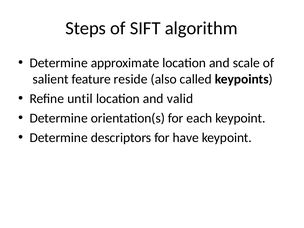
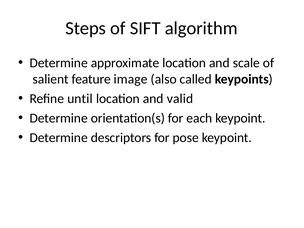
reside: reside -> image (131, 79)
have: have -> pose (186, 138)
